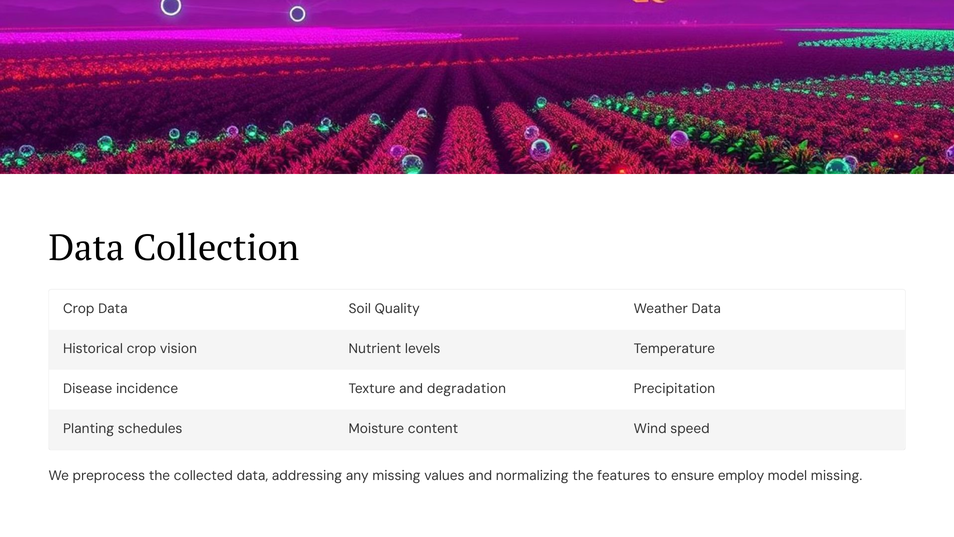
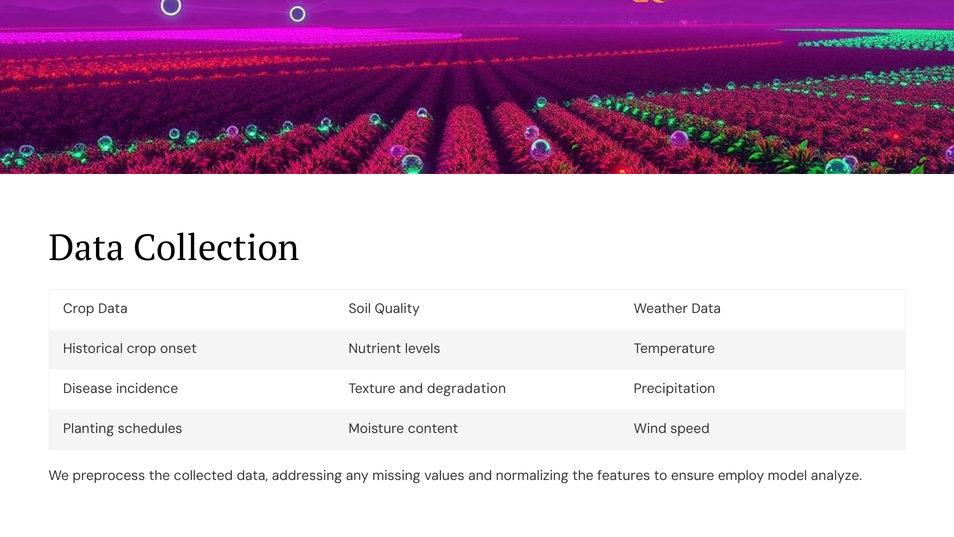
vision: vision -> onset (178, 349)
model missing: missing -> analyze (837, 475)
